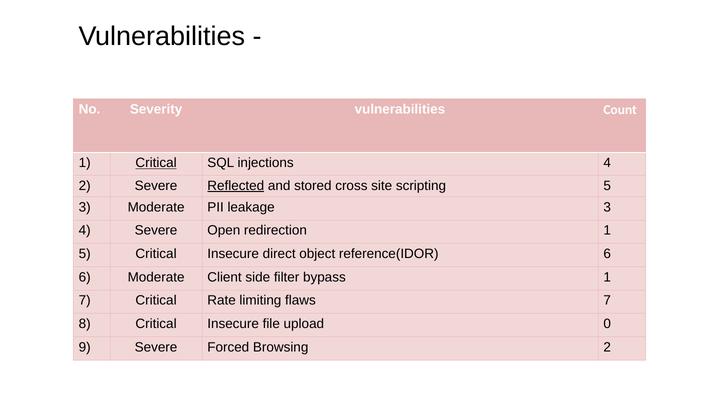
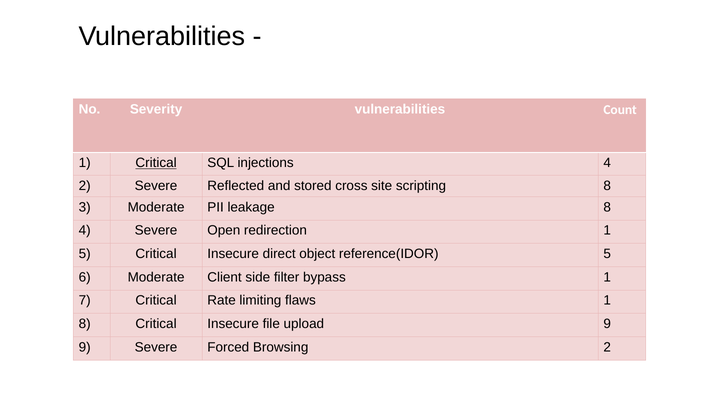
Reflected underline: present -> none (236, 186)
scripting 5: 5 -> 8 (607, 186)
leakage 3: 3 -> 8 (607, 207)
reference(IDOR 6: 6 -> 5 (607, 254)
flaws 7: 7 -> 1 (607, 301)
upload 0: 0 -> 9 (607, 324)
